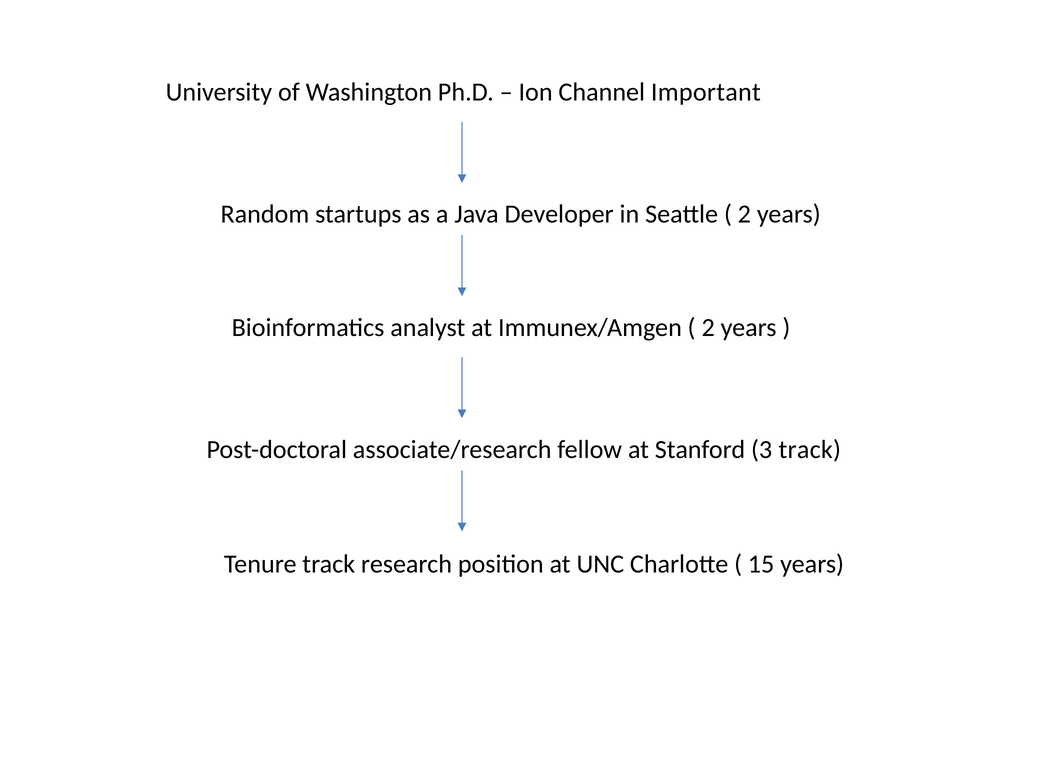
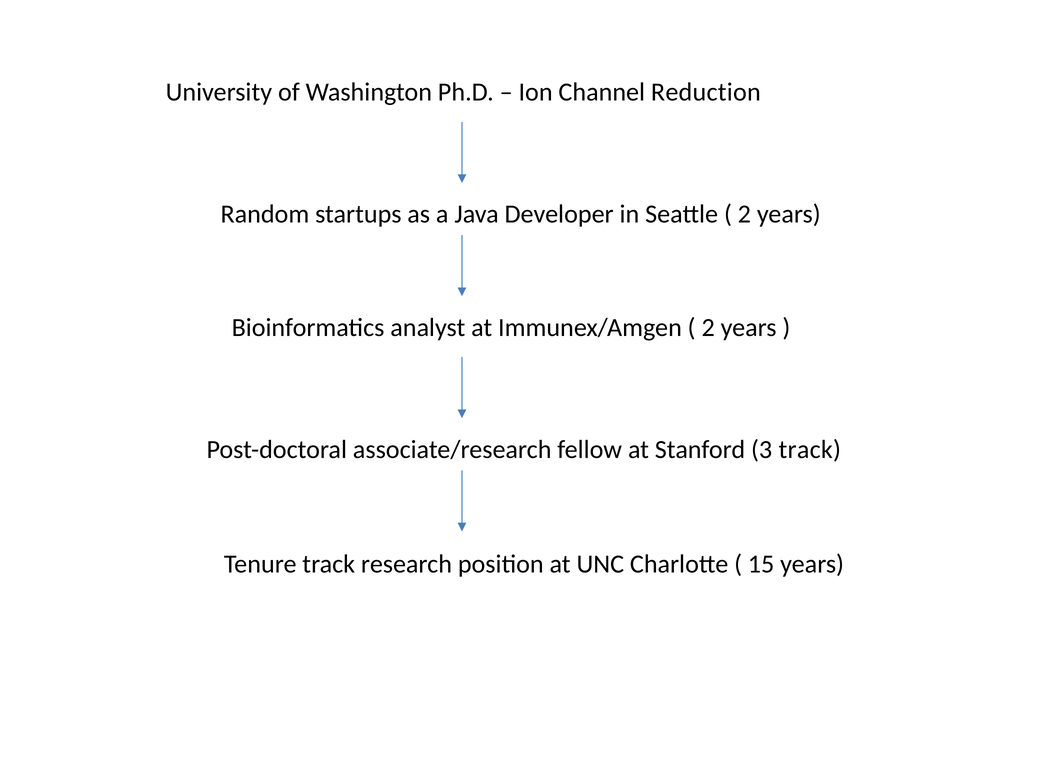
Important: Important -> Reduction (706, 92)
